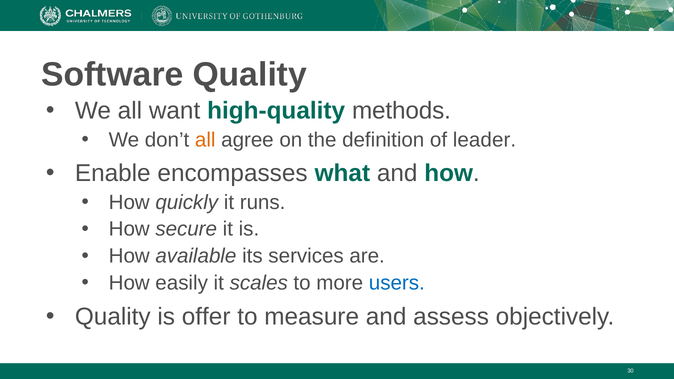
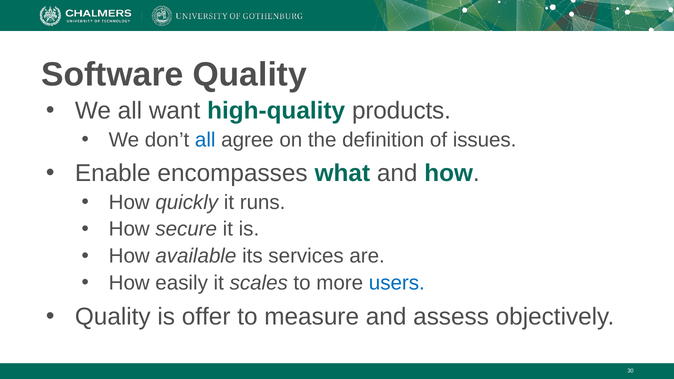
methods: methods -> products (401, 111)
all colour: orange -> blue (205, 140)
leader: leader -> issues (485, 140)
